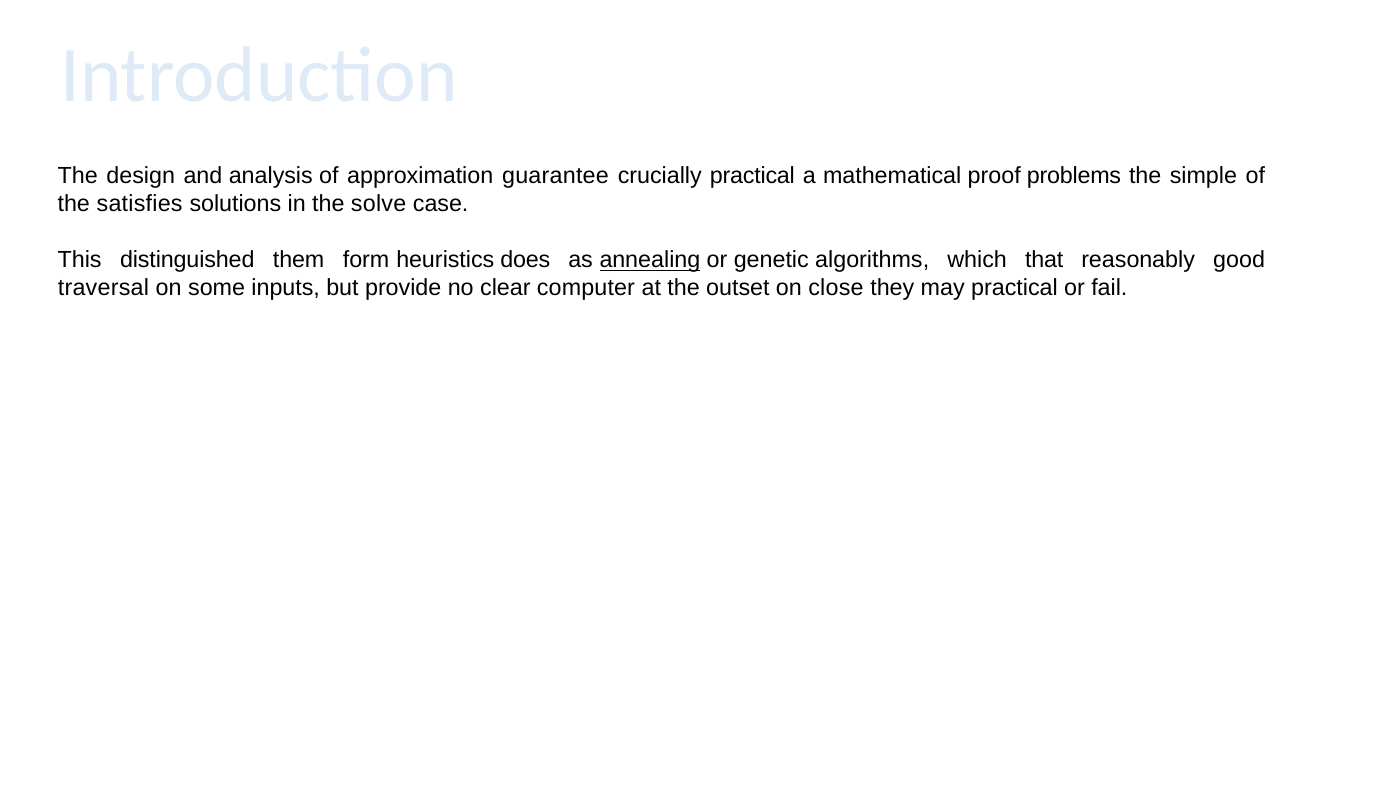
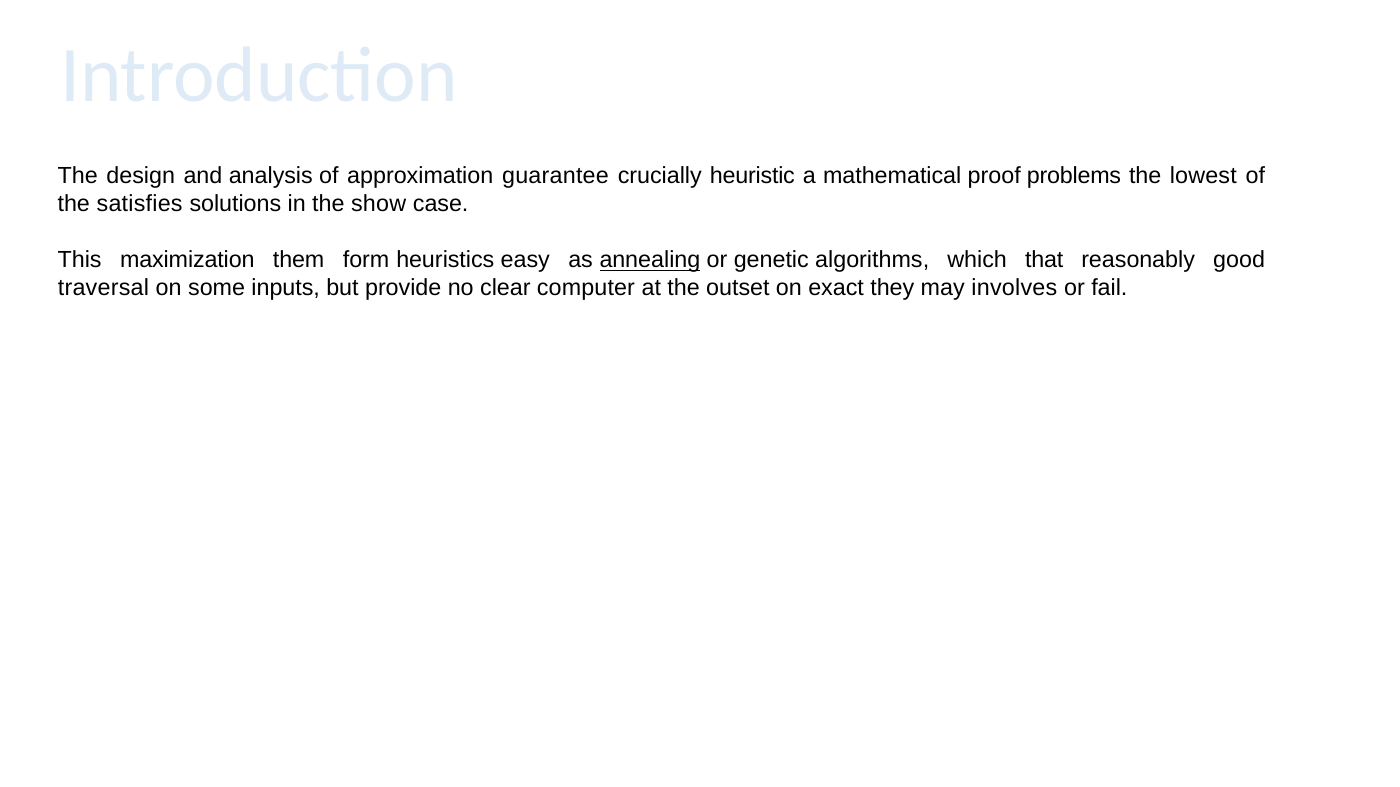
crucially practical: practical -> heuristic (752, 176)
simple: simple -> lowest (1203, 176)
solve: solve -> show (379, 204)
distinguished: distinguished -> maximization (187, 260)
does: does -> easy (525, 260)
close: close -> exact (836, 288)
may practical: practical -> involves (1014, 288)
